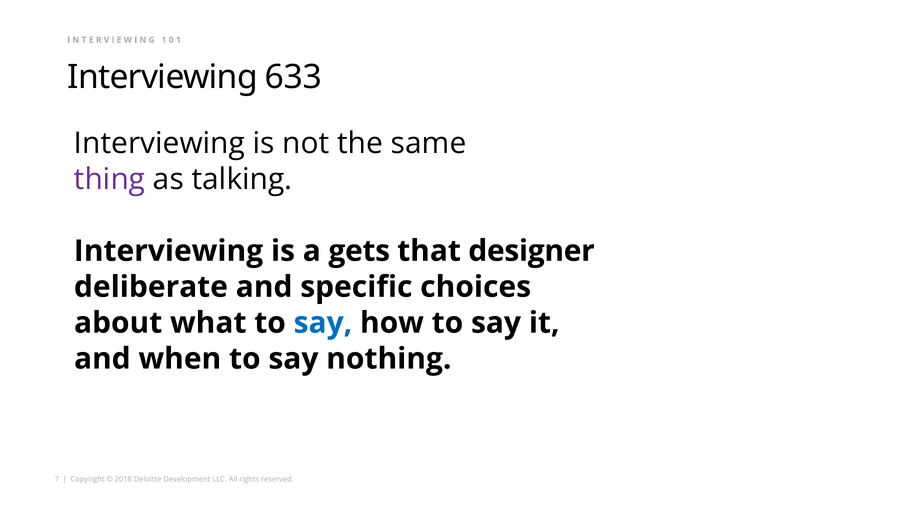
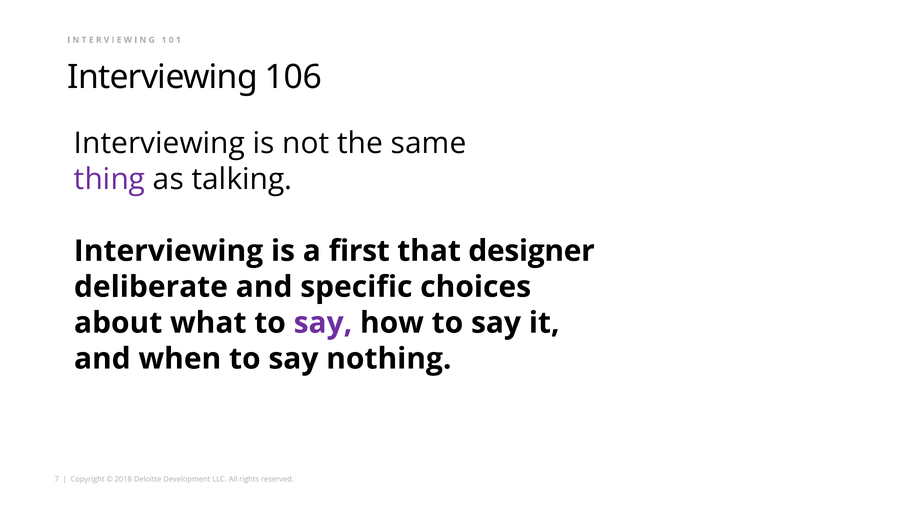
633: 633 -> 106 (293, 77)
gets: gets -> first (359, 251)
say colour: blue -> purple (323, 323)
